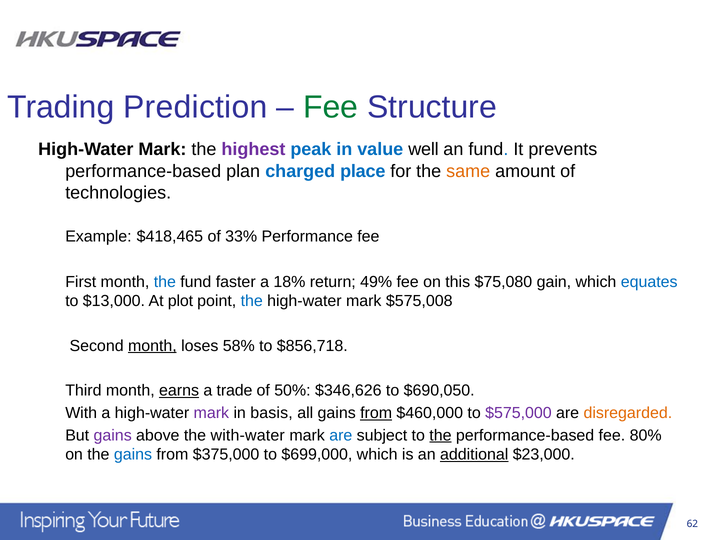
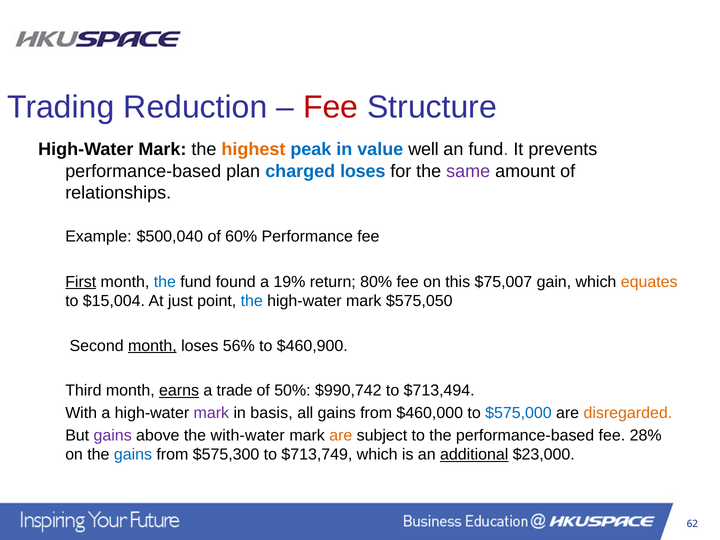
Prediction: Prediction -> Reduction (195, 107)
Fee colour: green -> red (331, 107)
highest colour: purple -> orange (253, 150)
charged place: place -> loses (363, 171)
same colour: orange -> purple (468, 171)
technologies: technologies -> relationships (118, 193)
$418,465: $418,465 -> $500,040 (170, 237)
33%: 33% -> 60% (241, 237)
First underline: none -> present (81, 282)
faster: faster -> found (236, 282)
18%: 18% -> 19% (289, 282)
49%: 49% -> 80% (376, 282)
$75,080: $75,080 -> $75,007 (503, 282)
equates colour: blue -> orange (649, 282)
$13,000: $13,000 -> $15,004 (114, 301)
plot: plot -> just (180, 301)
$575,008: $575,008 -> $575,050 (419, 301)
58%: 58% -> 56% (239, 346)
$856,718: $856,718 -> $460,900 (312, 346)
$346,626: $346,626 -> $990,742 (348, 391)
$690,050: $690,050 -> $713,494 (439, 391)
from underline: present -> none (376, 413)
$575,000 colour: purple -> blue (518, 413)
are colour: blue -> orange (341, 435)
the underline: present -> none (440, 435)
80%: 80% -> 28% (646, 435)
$375,000: $375,000 -> $575,300 (226, 455)
$699,000: $699,000 -> $713,749 (317, 455)
